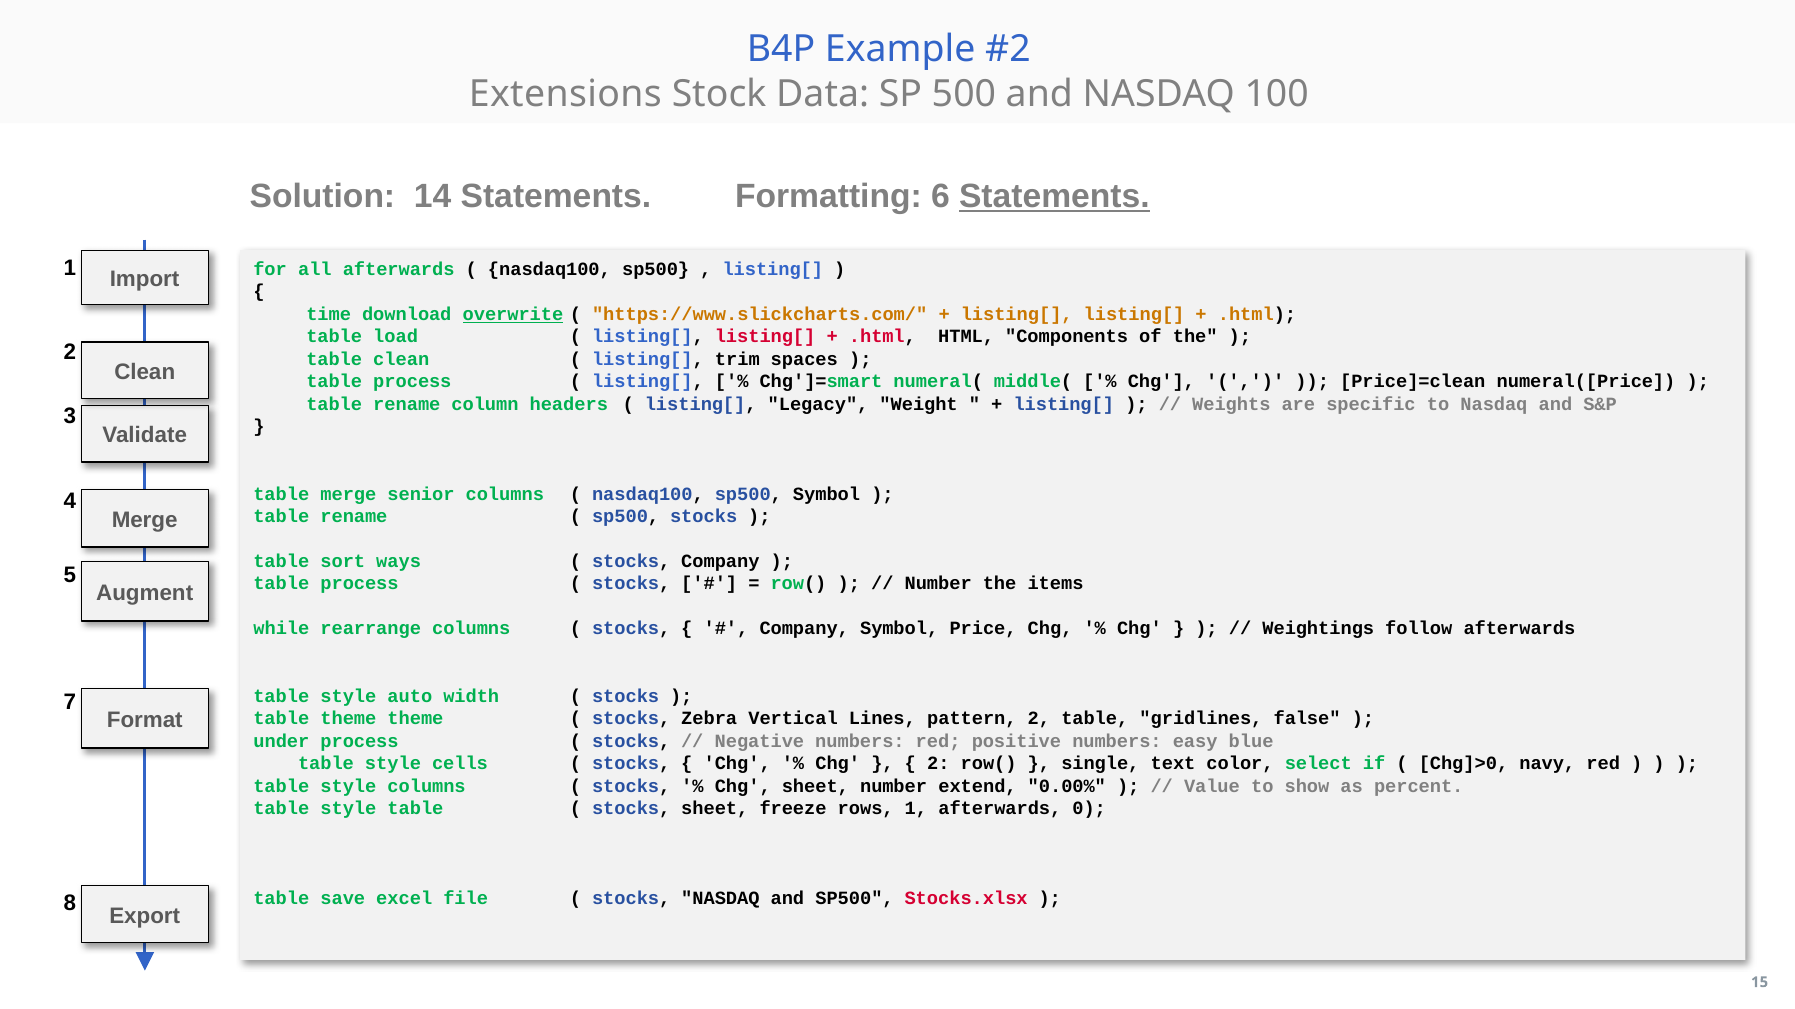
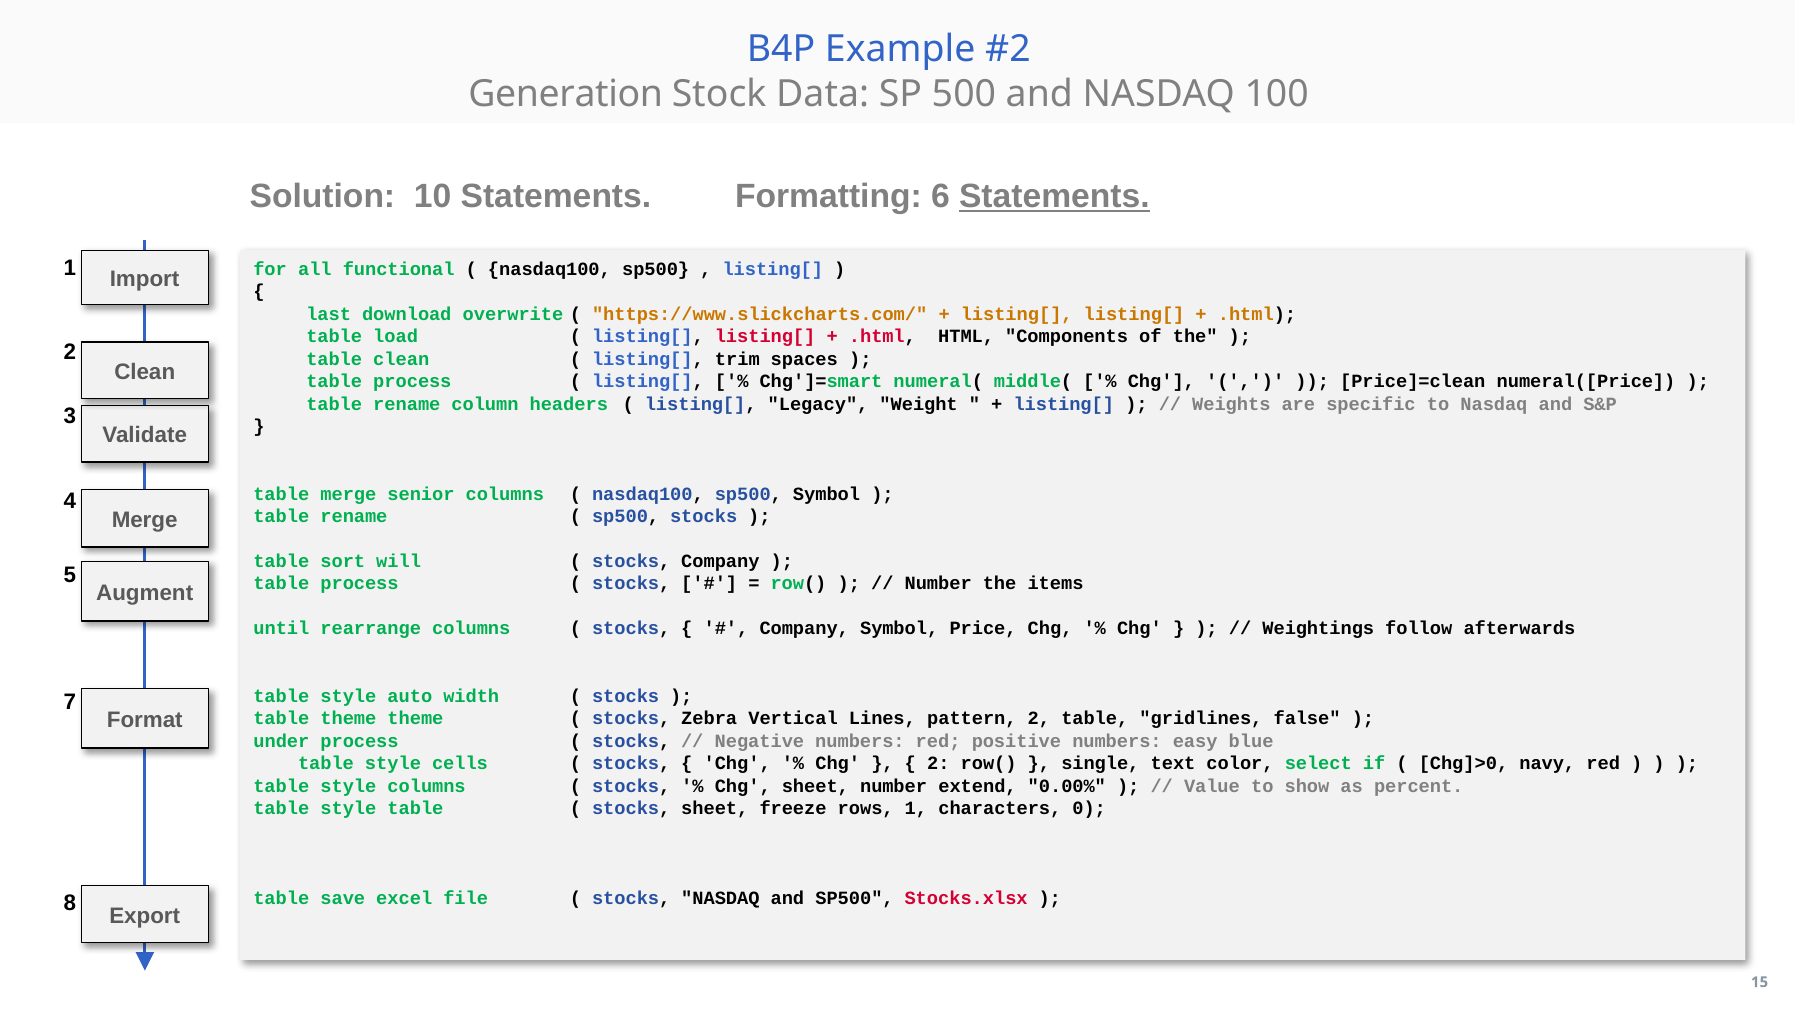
Extensions: Extensions -> Generation (566, 94)
14: 14 -> 10 (433, 196)
all afterwards: afterwards -> functional (399, 270)
time: time -> last (329, 314)
overwrite underline: present -> none (513, 314)
ways: ways -> will (399, 562)
while: while -> until (281, 629)
1 afterwards: afterwards -> characters (1000, 809)
